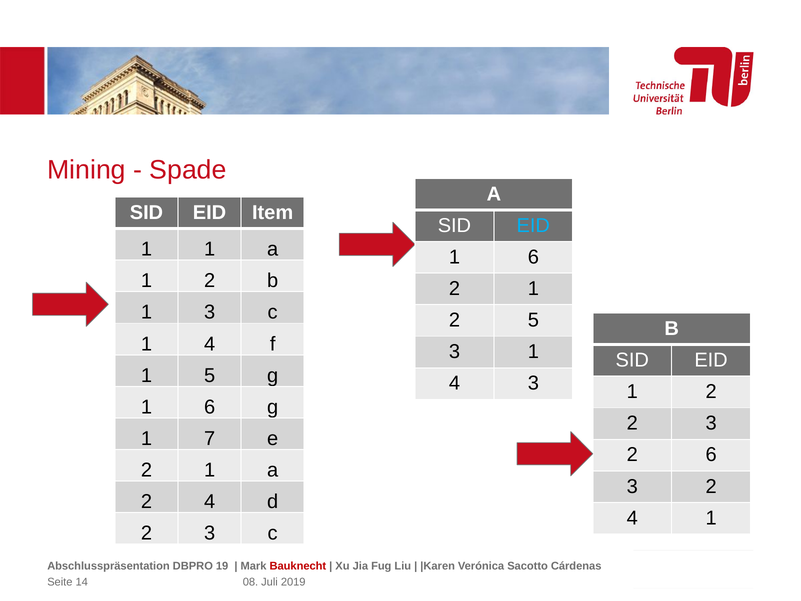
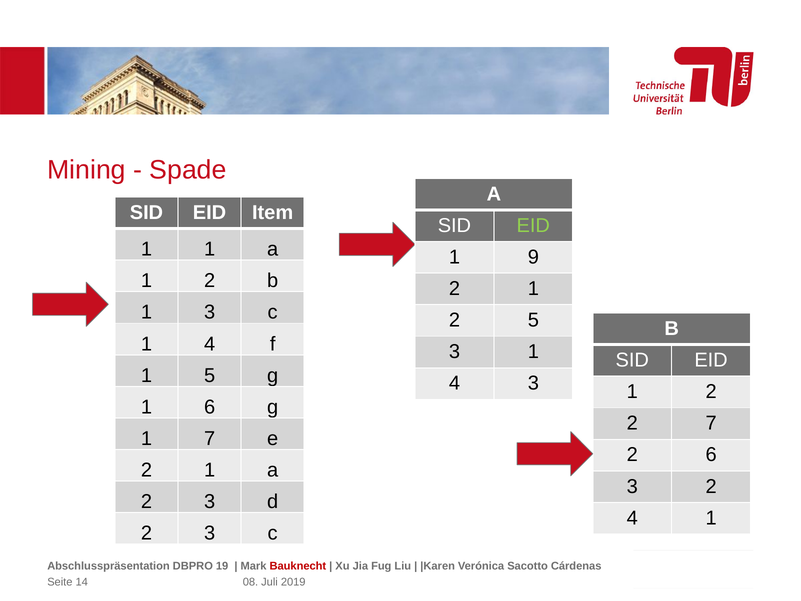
EID colour: light blue -> light green (533, 226)
6: 6 -> 9 (533, 257)
3: 3 -> 7 (711, 423)
4: 4 -> 3 (210, 501)
